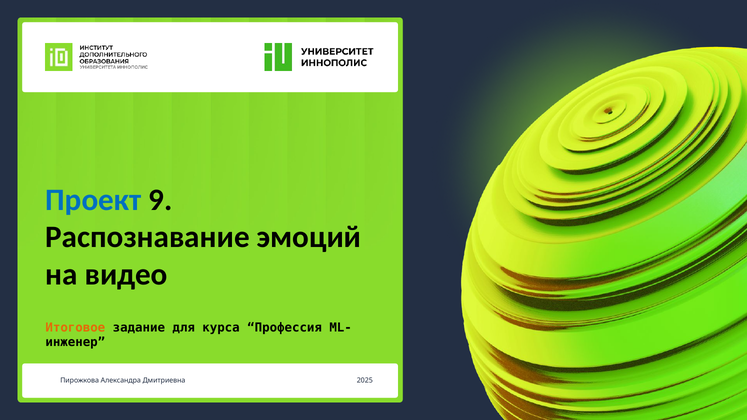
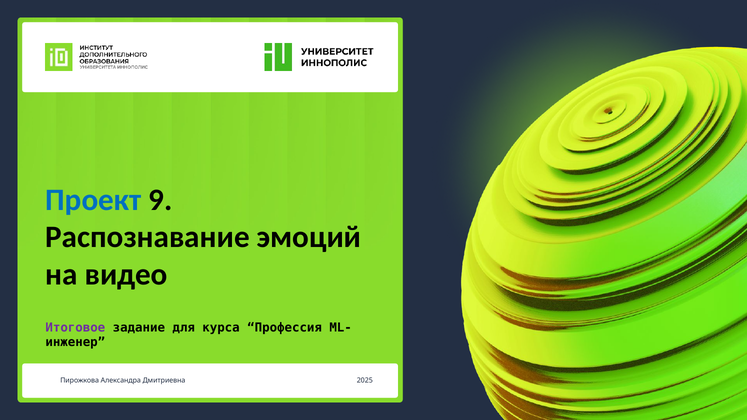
Итоговое colour: orange -> purple (75, 328)
